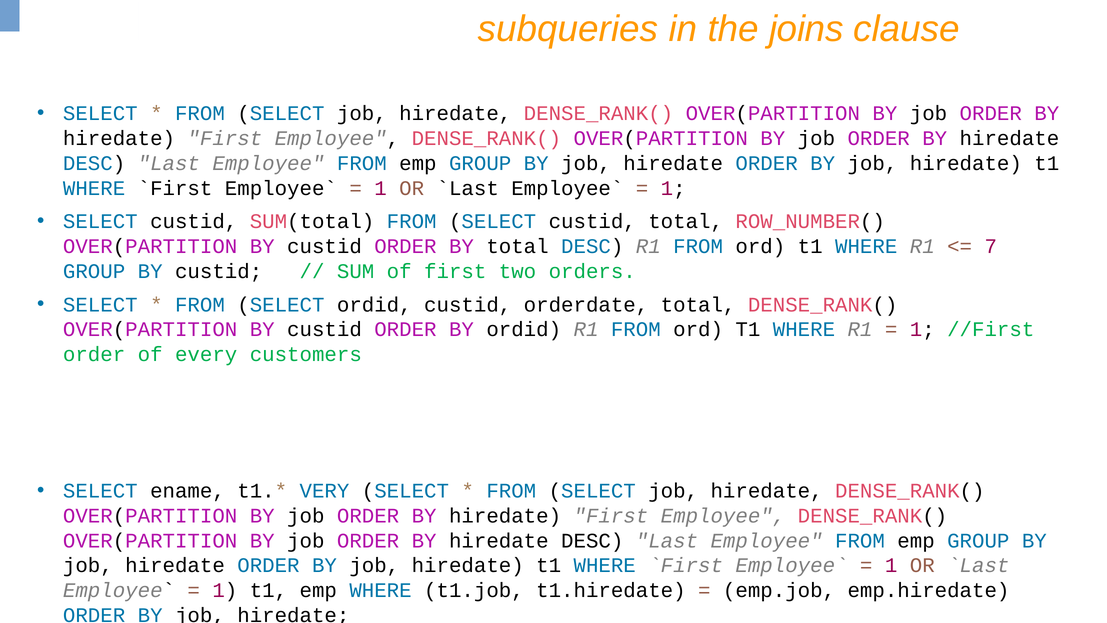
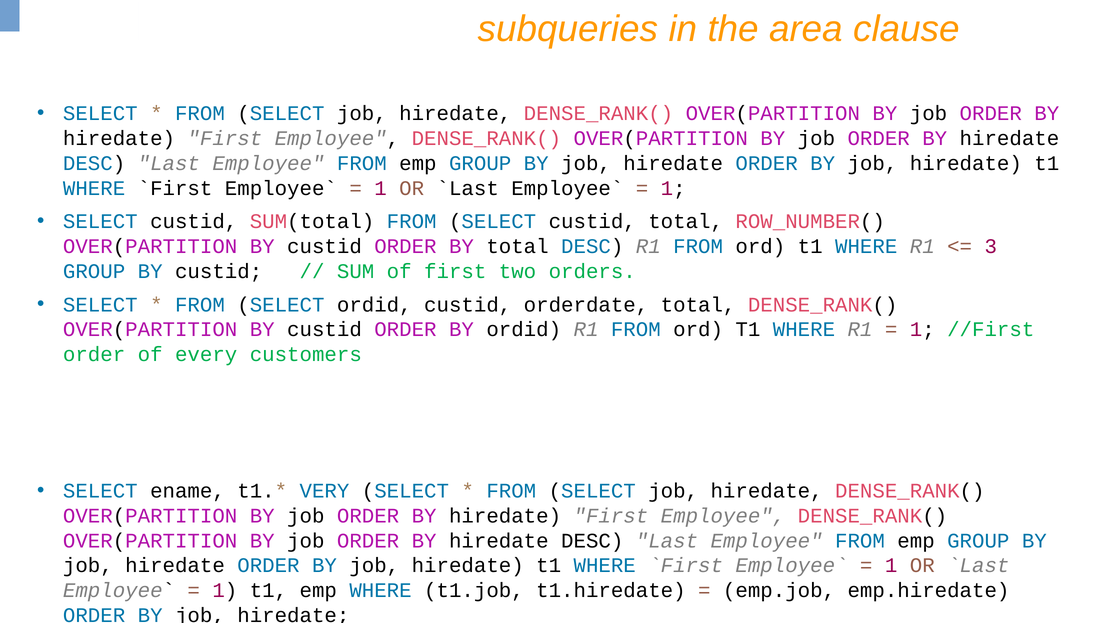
joins: joins -> area (806, 29)
7: 7 -> 3 (991, 246)
